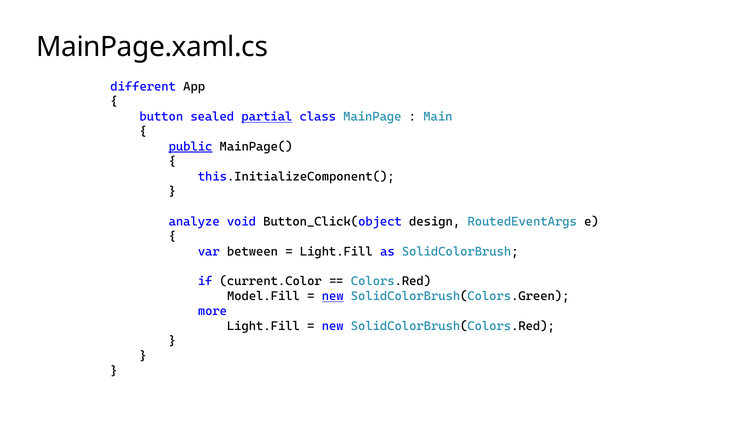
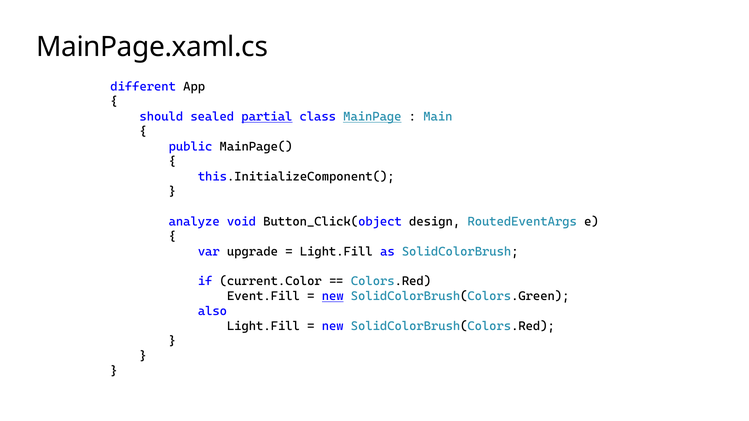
button: button -> should (161, 117)
MainPage underline: none -> present (372, 117)
public underline: present -> none (191, 147)
between: between -> upgrade (252, 252)
Model.Fill: Model.Fill -> Event.Fill (263, 297)
more: more -> also (212, 312)
